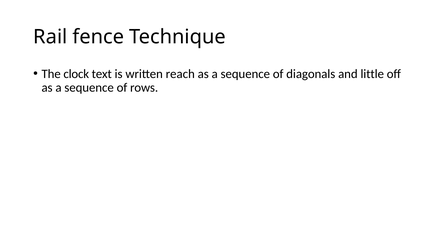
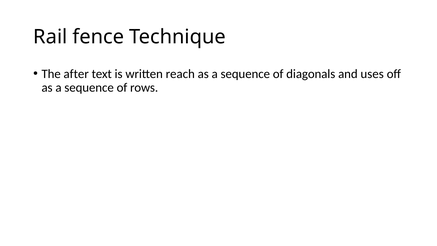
clock: clock -> after (76, 74)
little: little -> uses (372, 74)
